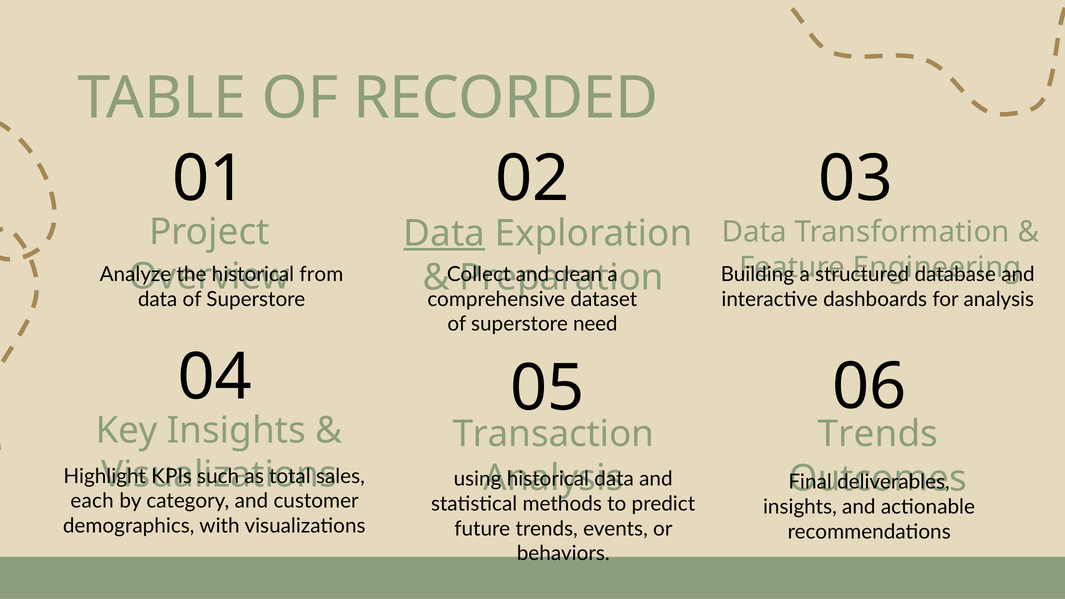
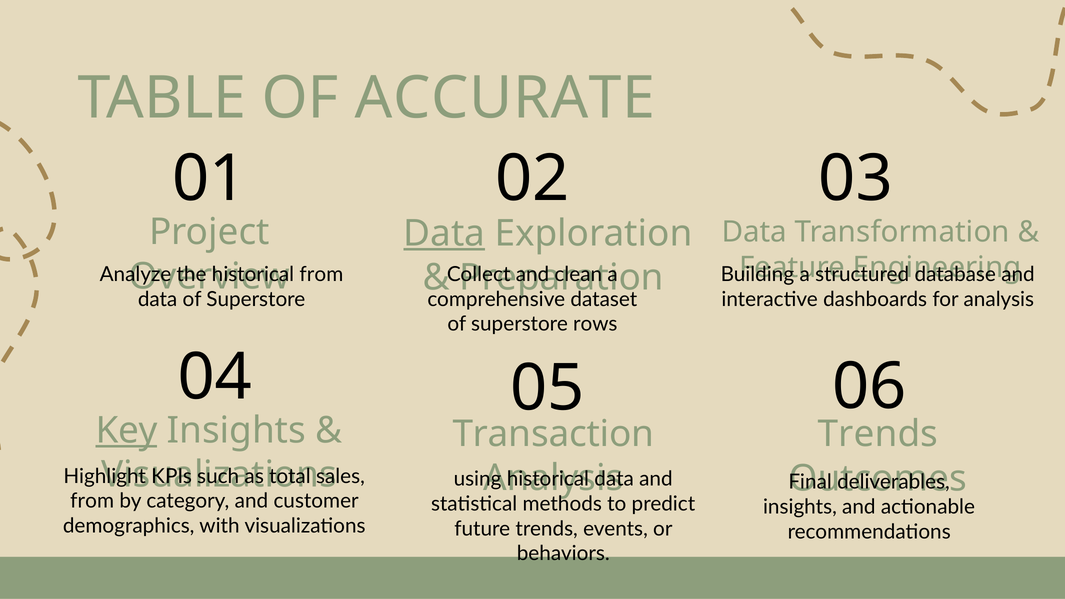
RECORDED: RECORDED -> ACCURATE (505, 98)
need: need -> rows (595, 324)
Key underline: none -> present (127, 430)
each: each -> from (92, 501)
